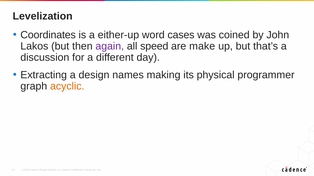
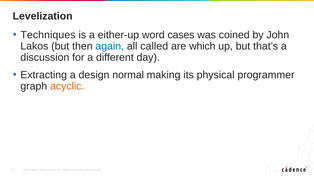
Coordinates: Coordinates -> Techniques (48, 35)
again colour: purple -> blue (110, 46)
speed: speed -> called (154, 46)
make: make -> which (202, 46)
names: names -> normal (128, 75)
